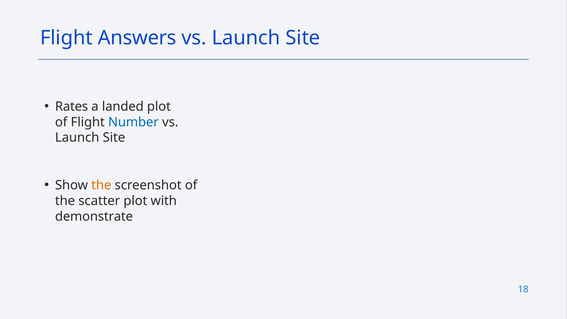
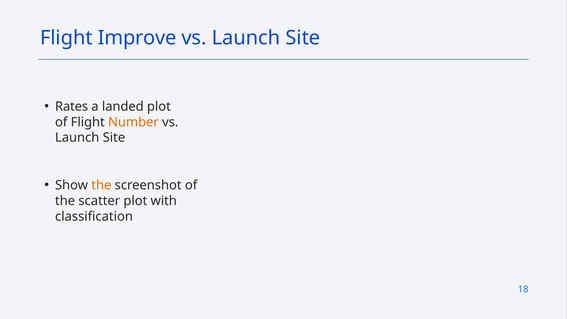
Answers: Answers -> Improve (137, 38)
Number colour: blue -> orange (133, 122)
demonstrate: demonstrate -> classification (94, 216)
